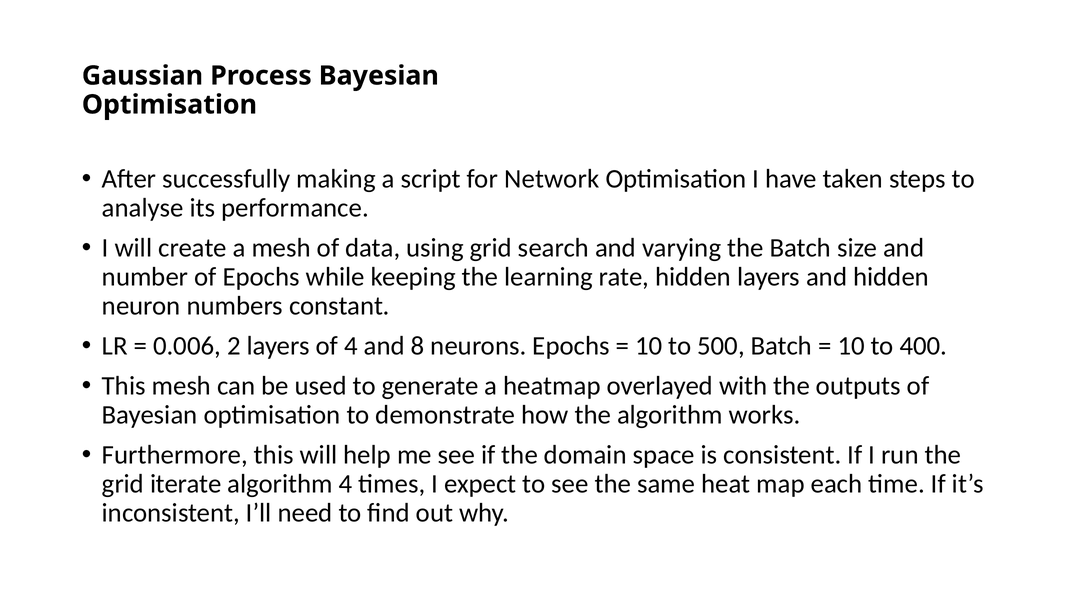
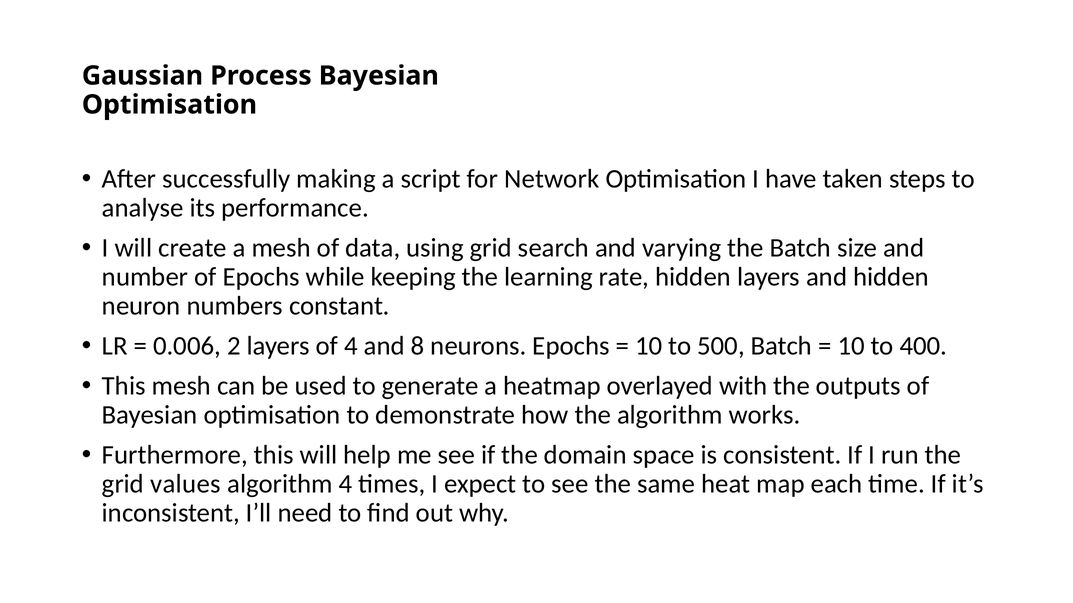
iterate: iterate -> values (185, 484)
